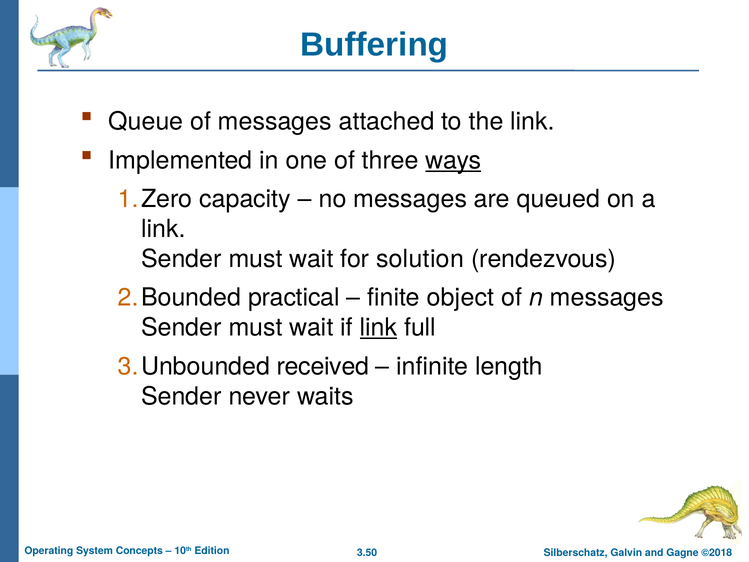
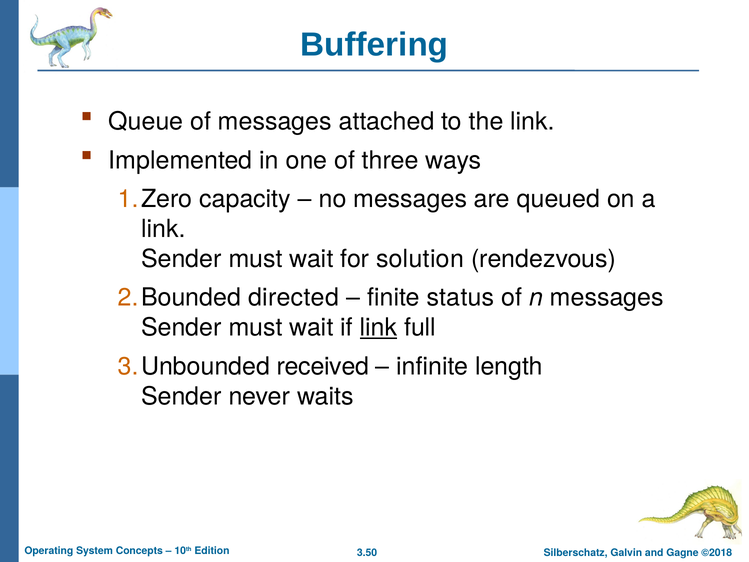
ways underline: present -> none (453, 160)
practical: practical -> directed (294, 297)
object: object -> status (460, 297)
